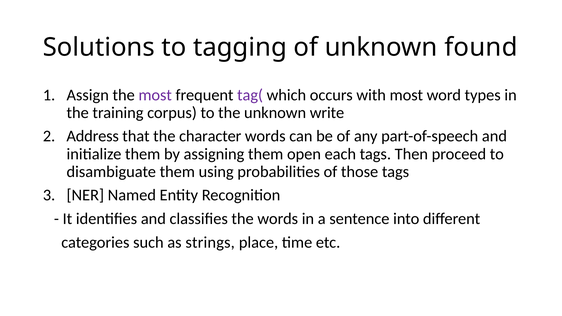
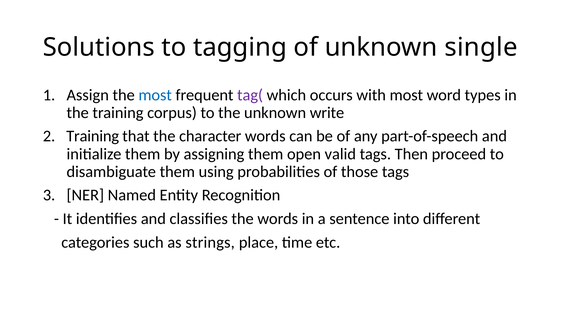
found: found -> single (481, 47)
most colour: purple -> blue (155, 95)
Address: Address -> Training (93, 136)
each: each -> valid (340, 154)
